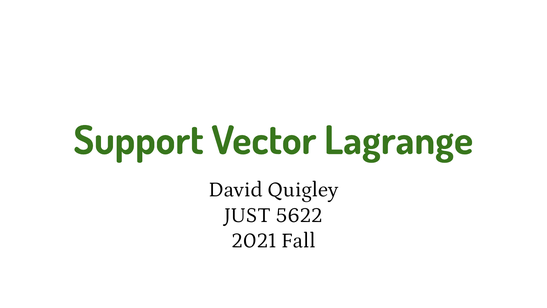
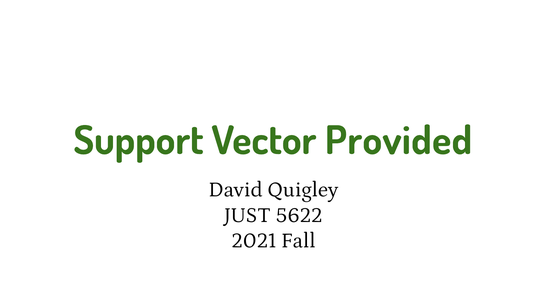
Lagrange: Lagrange -> Provided (399, 141)
